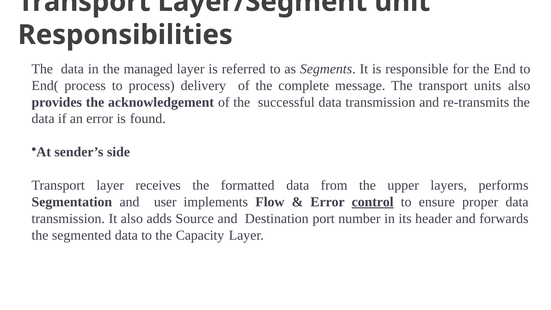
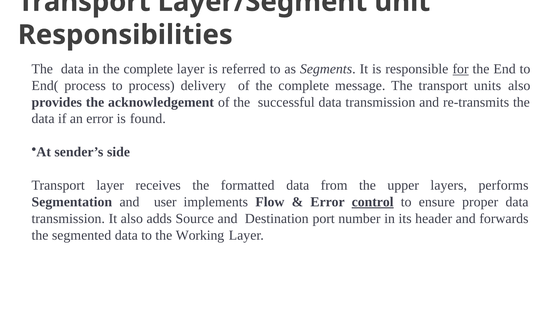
in the managed: managed -> complete (148, 69)
for underline: none -> present (461, 69)
Capacity: Capacity -> Working (200, 235)
